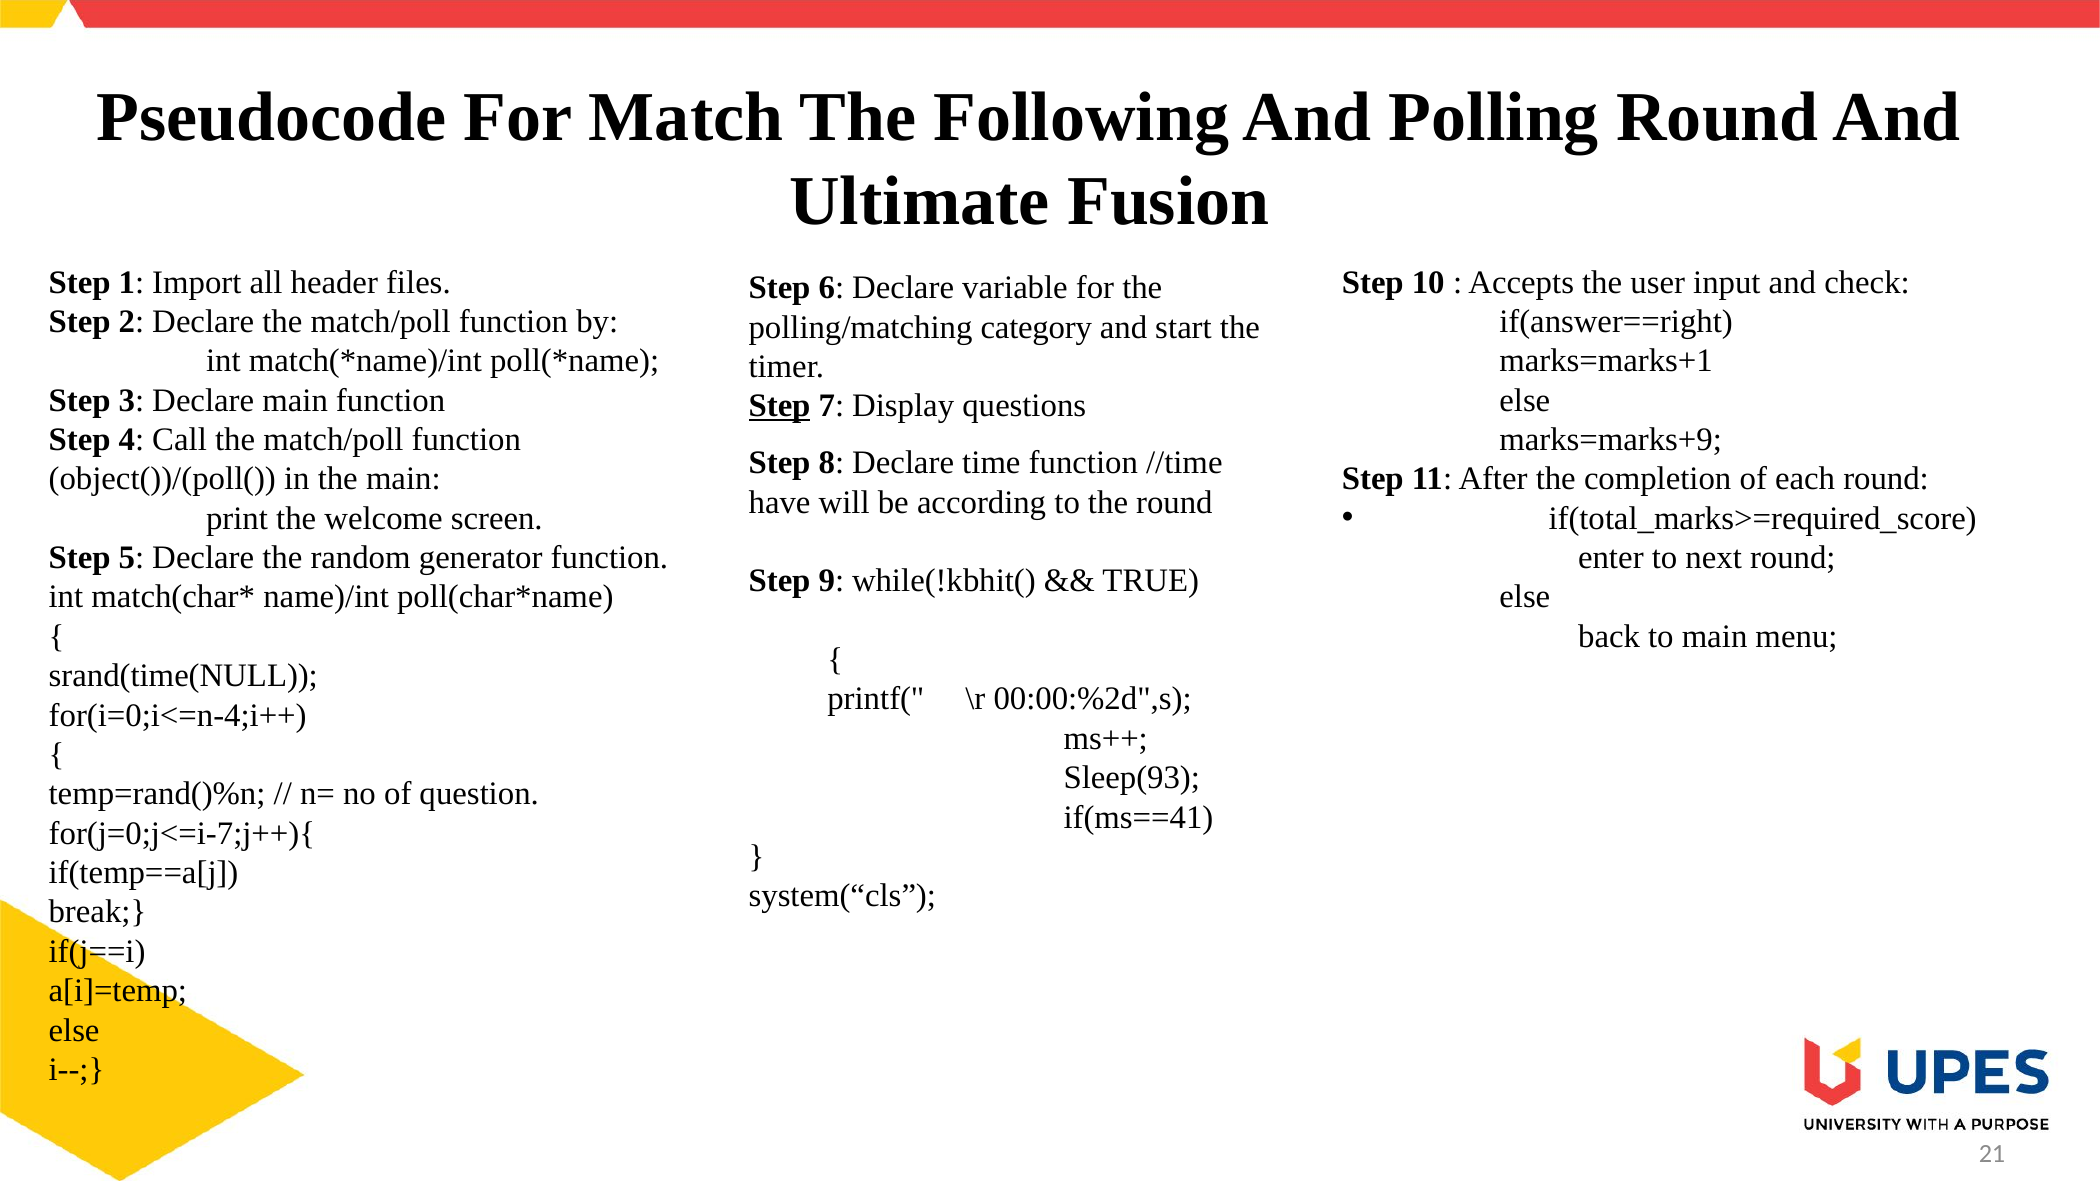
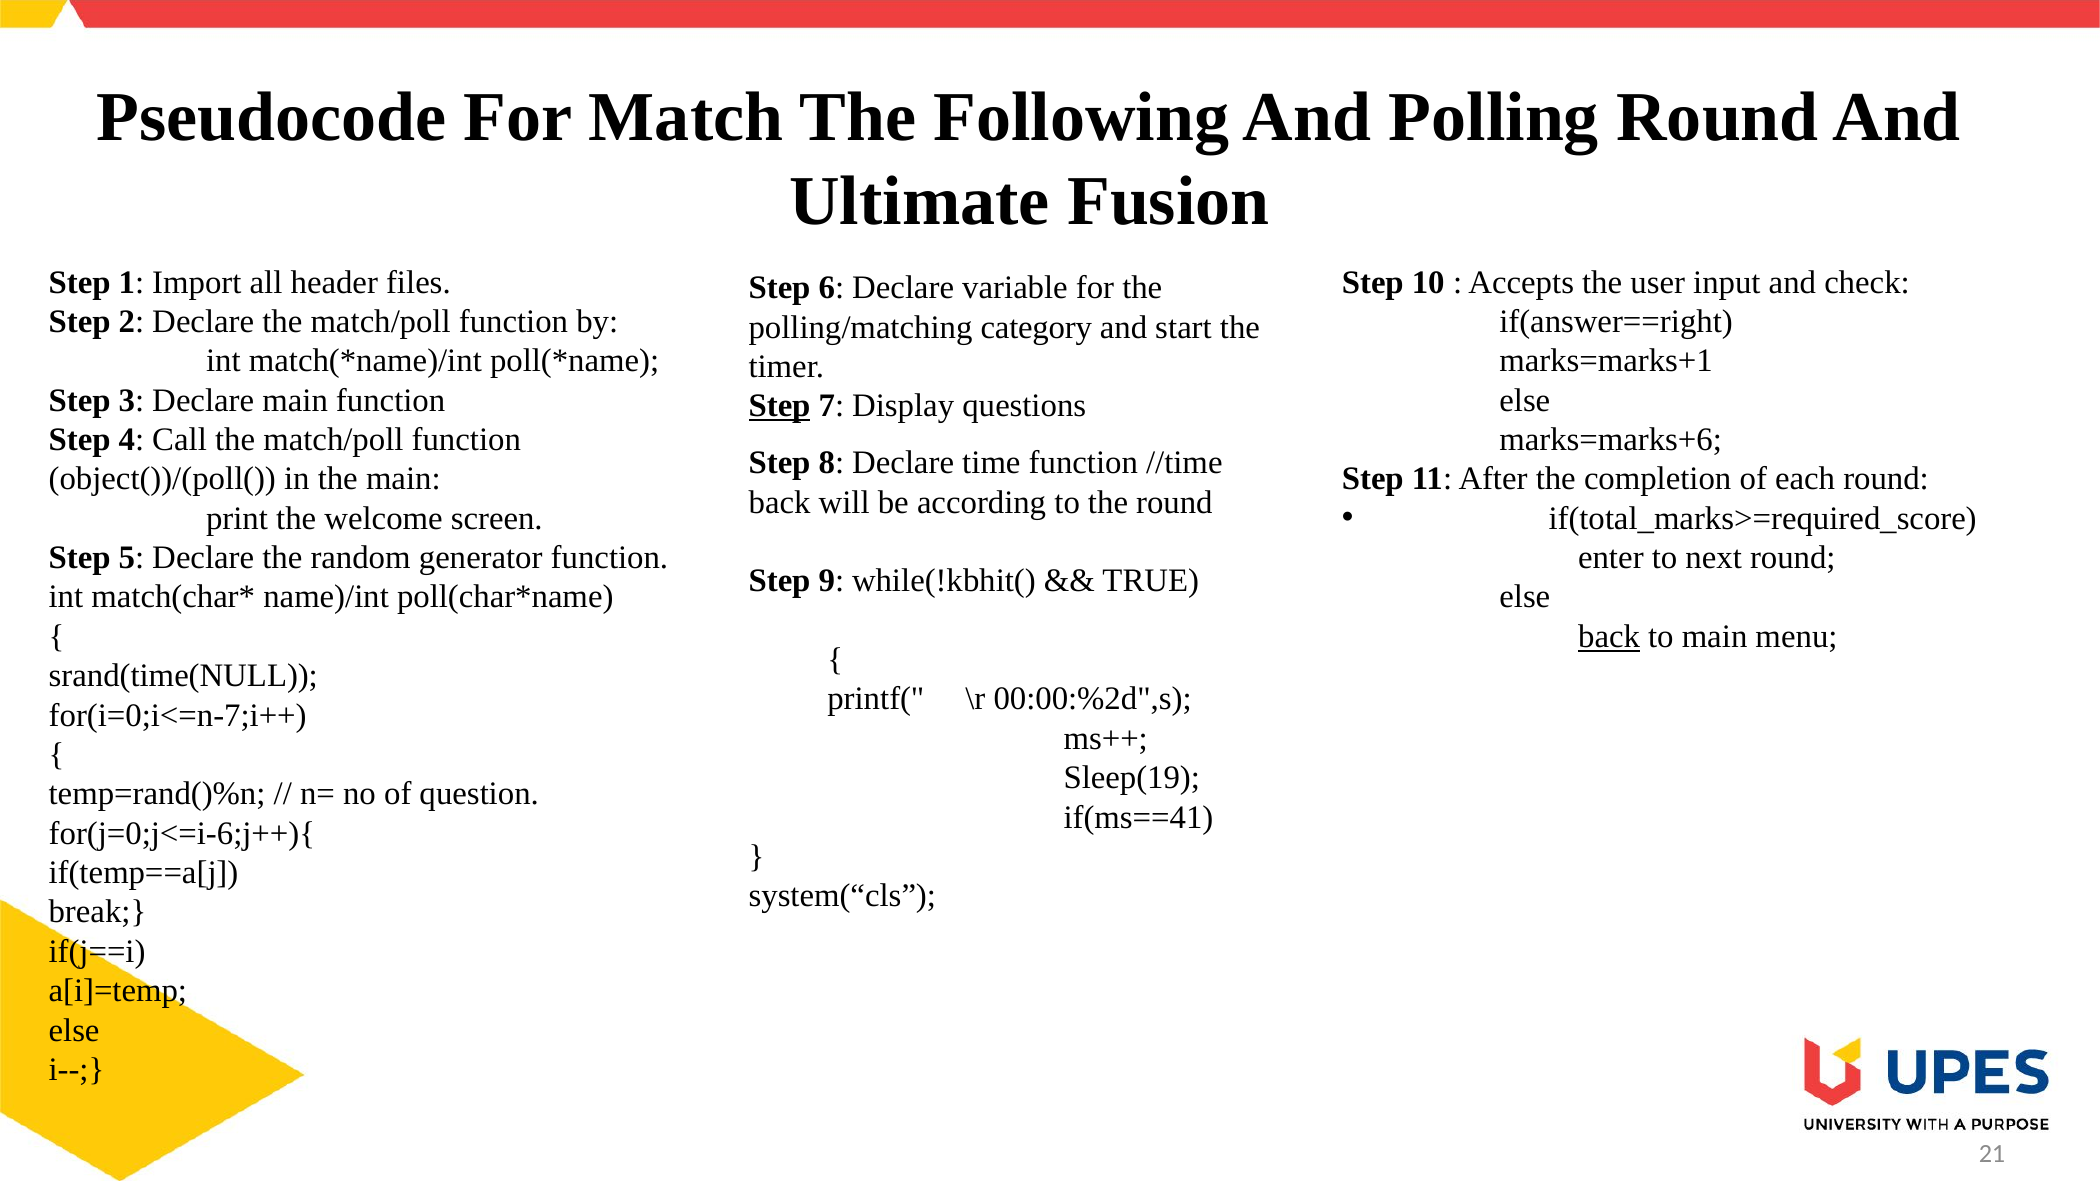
marks=marks+9: marks=marks+9 -> marks=marks+6 (1611, 440)
have: have -> back (780, 502)
back underline: none -> present (1609, 637)
for(i=0;i<=n-4;i++: for(i=0;i<=n-4;i++ -> for(i=0;i<=n-7;i++ (178, 715)
Sleep(93: Sleep(93 -> Sleep(19 (1132, 778)
for(j=0;j<=i-7;j++){: for(j=0;j<=i-7;j++){ -> for(j=0;j<=i-6;j++){ (182, 834)
